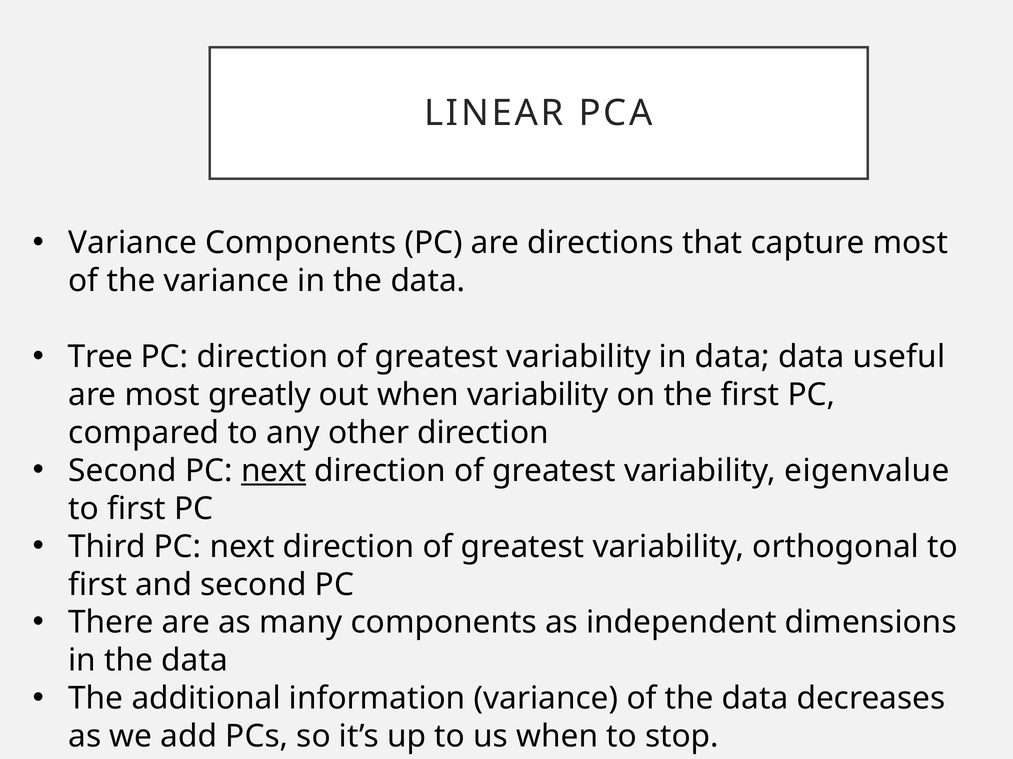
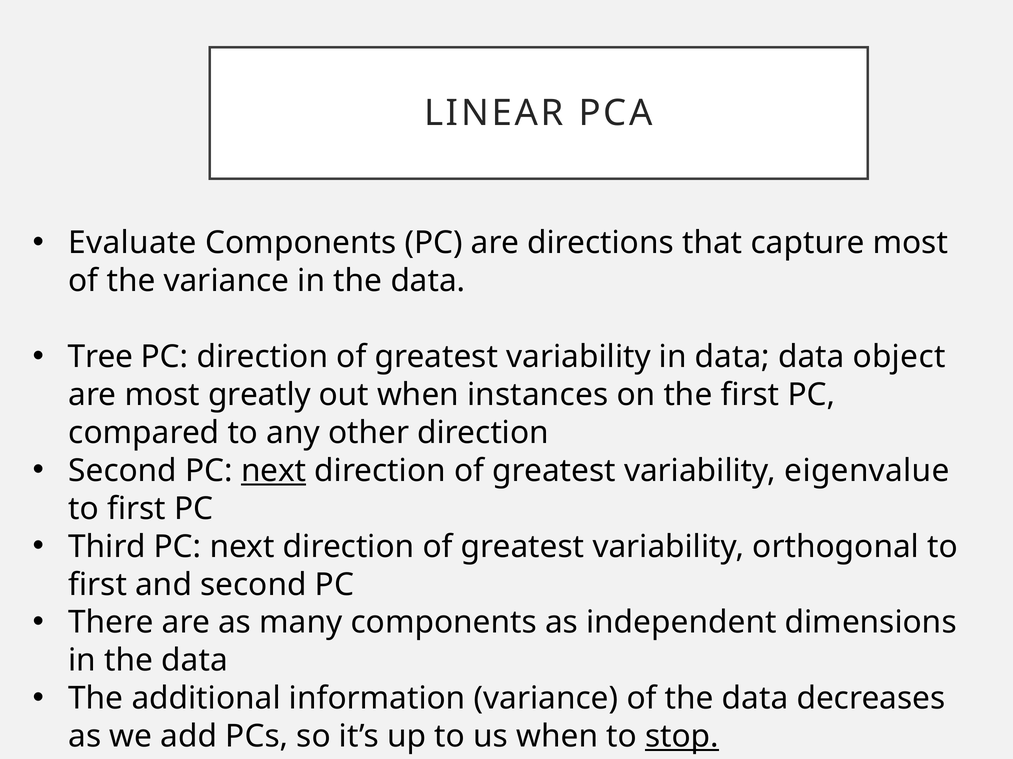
Variance: Variance -> Evaluate (133, 243)
useful: useful -> object (899, 357)
when variability: variability -> instances (538, 395)
stop underline: none -> present (682, 737)
